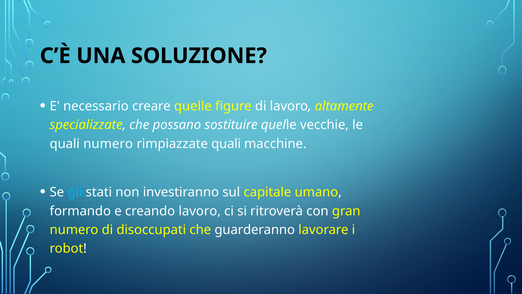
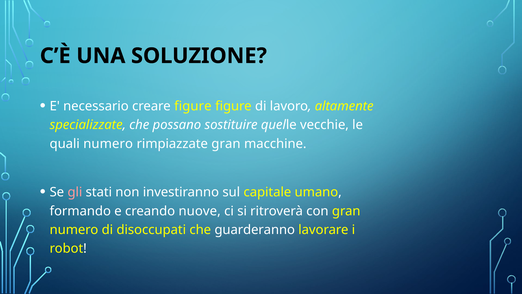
creare quelle: quelle -> figure (193, 106)
rimpiazzate quali: quali -> gran (226, 144)
gli colour: light blue -> pink (75, 192)
creando lavoro: lavoro -> nuove (200, 211)
